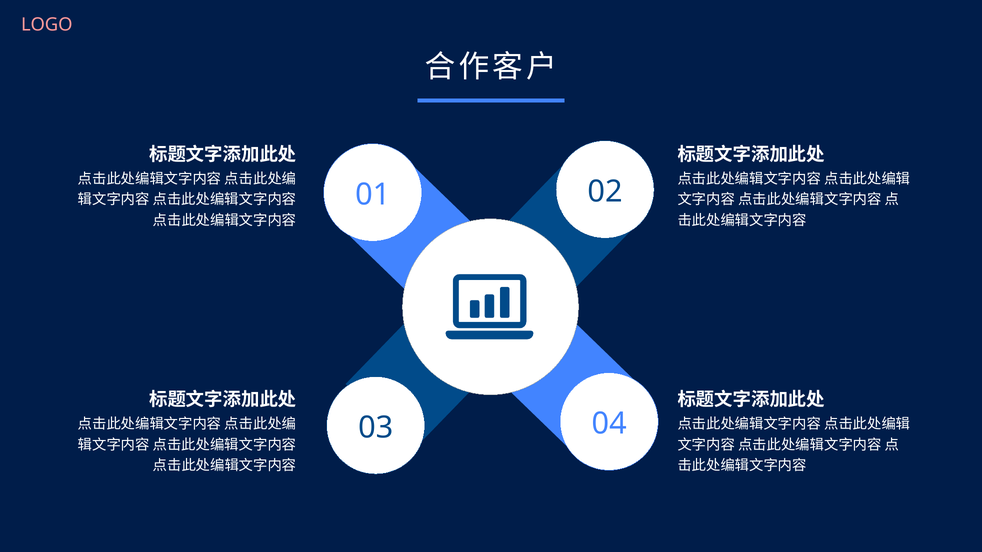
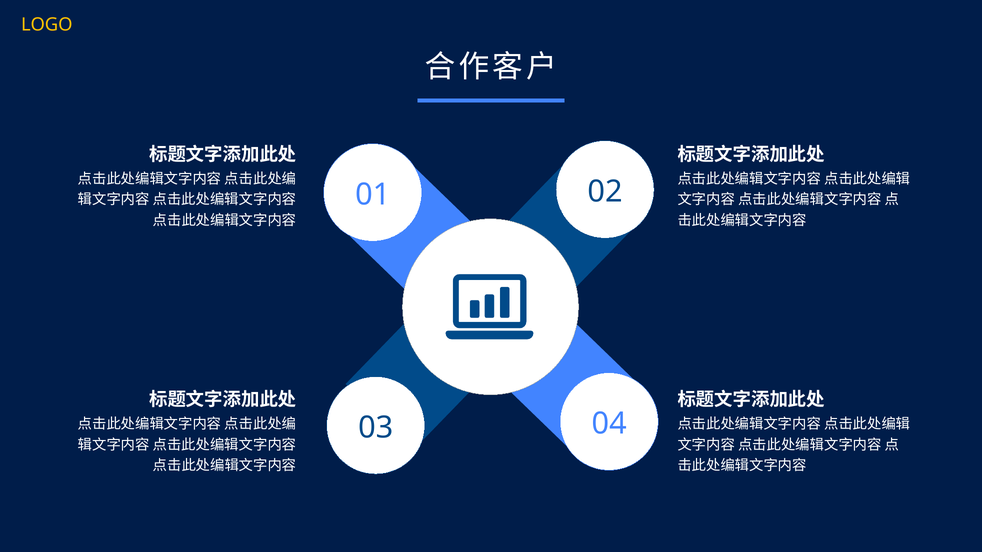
LOGO colour: pink -> yellow (47, 25)
